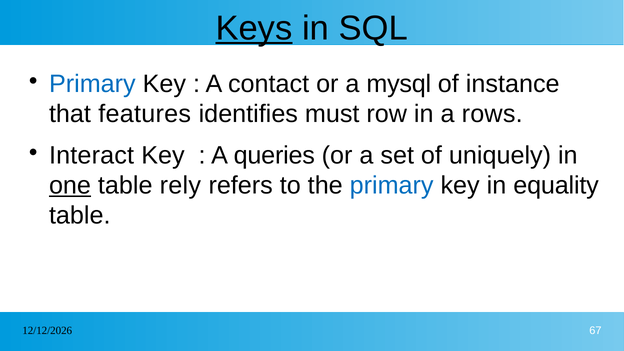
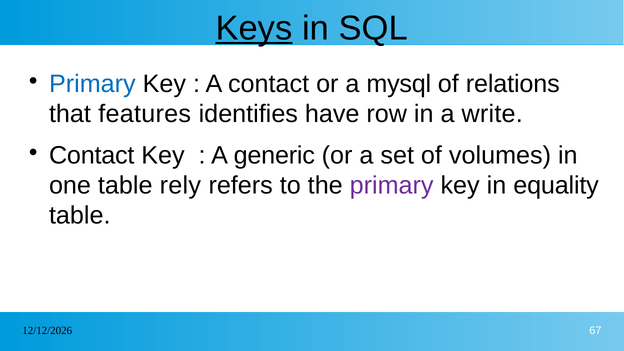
instance: instance -> relations (513, 84)
must: must -> have (332, 114)
rows: rows -> write (492, 114)
Interact: Interact -> Contact (92, 155)
queries: queries -> generic (274, 155)
uniquely: uniquely -> volumes (500, 155)
one underline: present -> none (70, 185)
primary colour: blue -> purple (392, 185)
